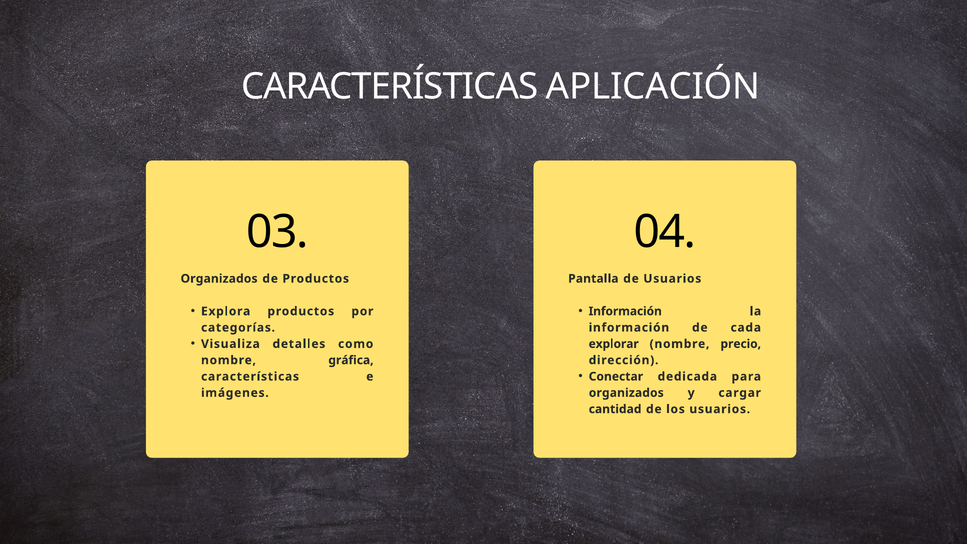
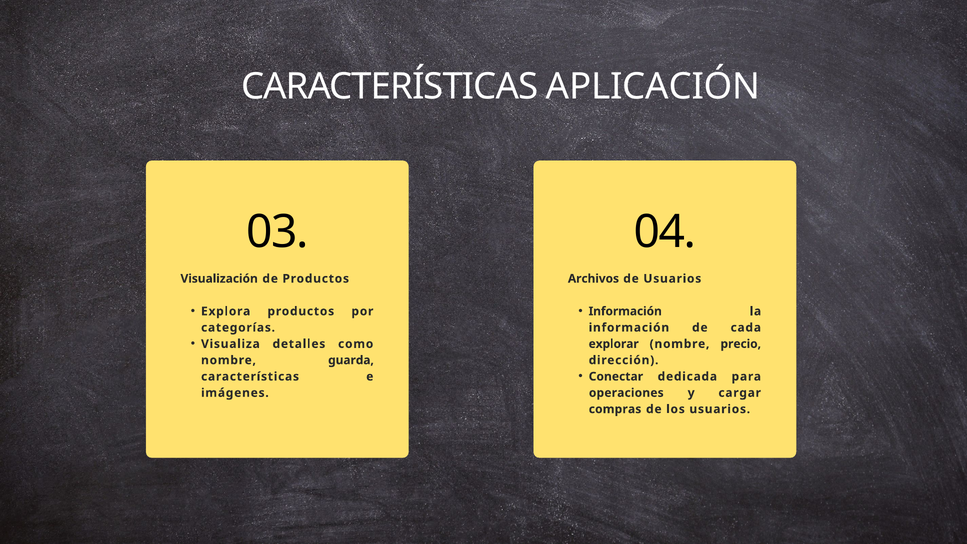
Organizados: Organizados -> Visualización (219, 279)
Pantalla: Pantalla -> Archivos (593, 279)
gráfica: gráfica -> guarda (351, 360)
organizados: organizados -> operaciones (626, 393)
cantidad: cantidad -> compras (615, 409)
